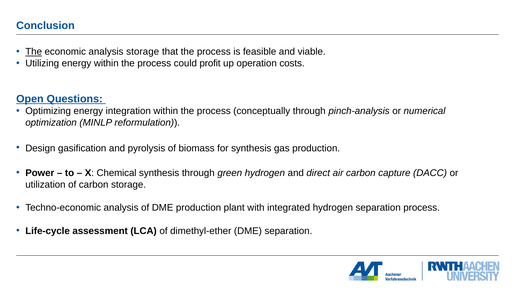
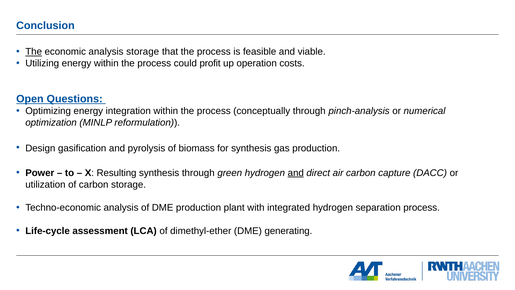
Chemical: Chemical -> Resulting (117, 173)
and underline: none -> present (296, 173)
DME separation: separation -> generating (288, 231)
